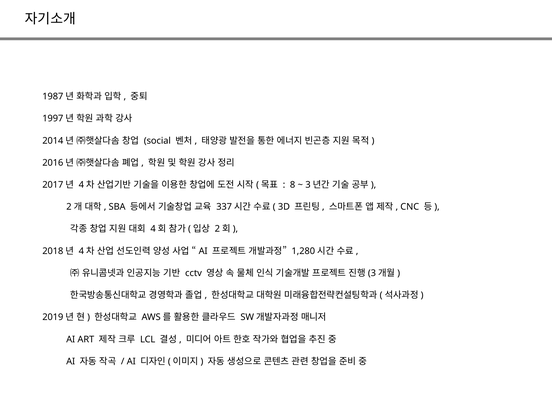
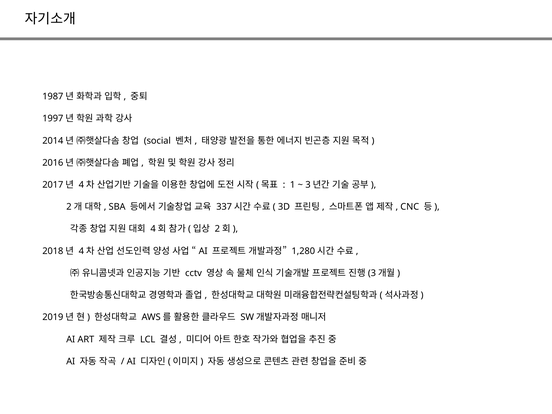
8: 8 -> 1 (293, 185)
